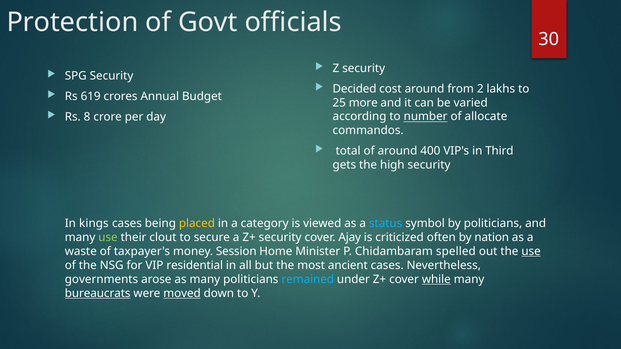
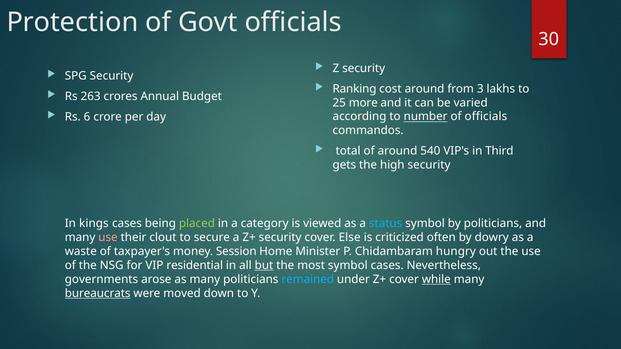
Decided: Decided -> Ranking (354, 89)
2: 2 -> 3 (480, 89)
619: 619 -> 263 (91, 97)
8: 8 -> 6 (87, 117)
of allocate: allocate -> officials (486, 117)
400: 400 -> 540 (430, 151)
placed colour: yellow -> light green (197, 224)
use colour: light green -> pink (108, 238)
Ajay: Ajay -> Else (350, 238)
nation: nation -> dowry (492, 238)
spelled: spelled -> hungry (456, 252)
use underline: present -> none (531, 252)
but underline: none -> present (264, 266)
most ancient: ancient -> symbol (348, 266)
moved underline: present -> none (182, 293)
